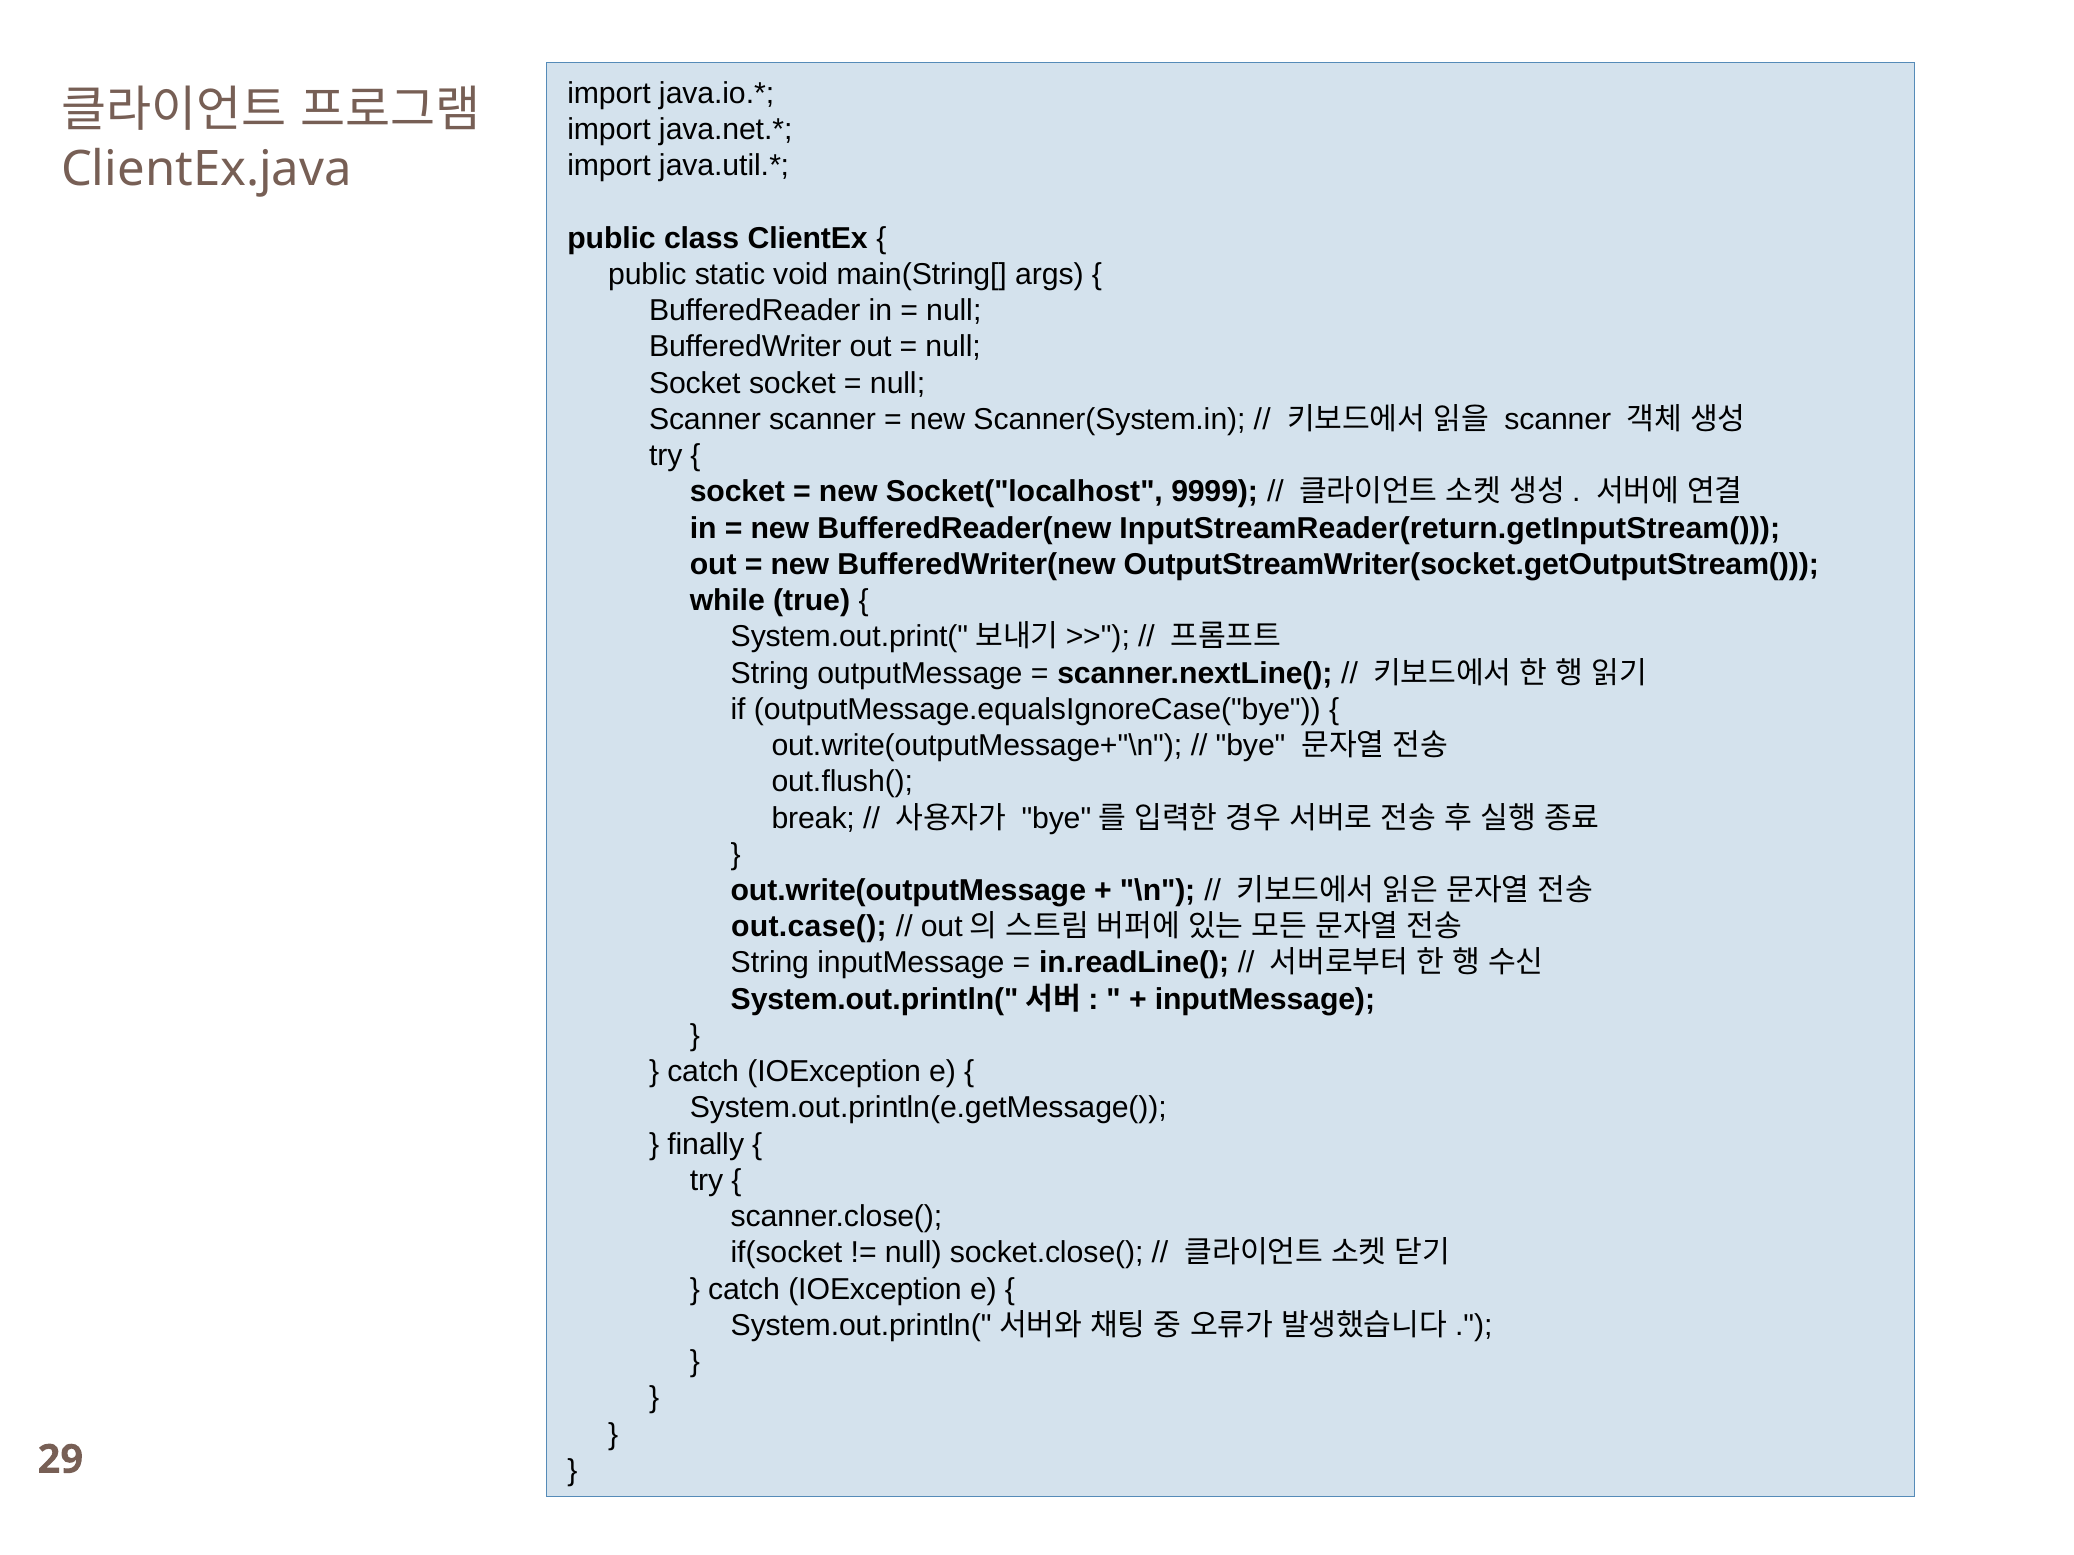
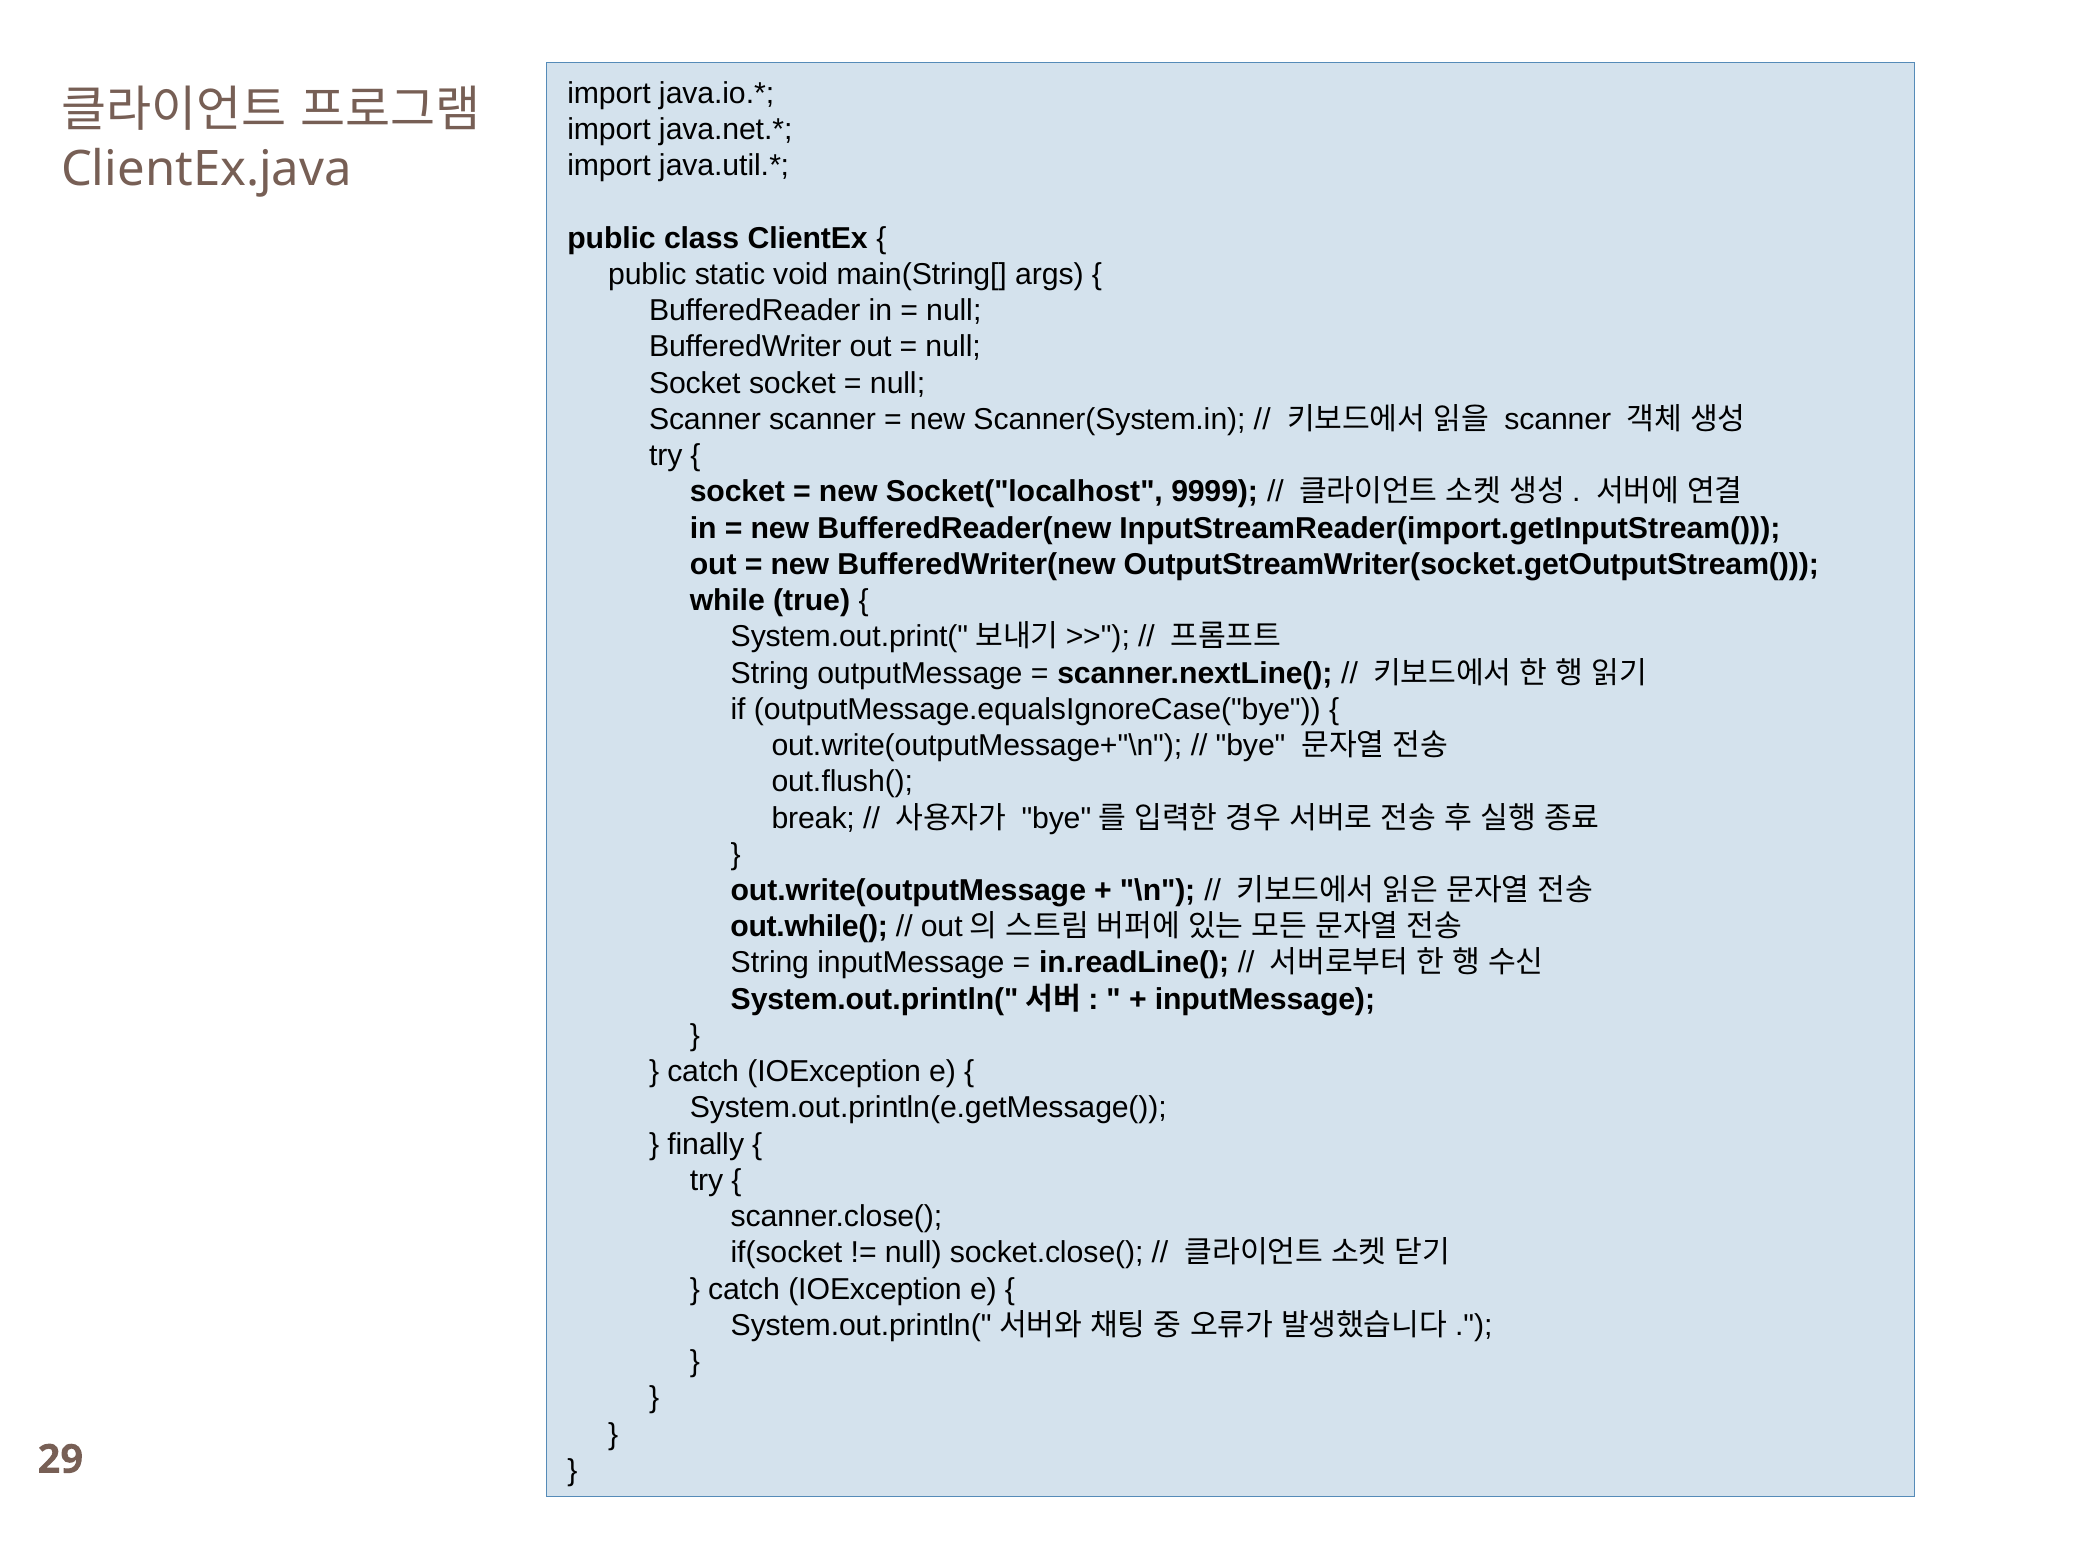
InputStreamReader(return.getInputStream(: InputStreamReader(return.getInputStream( -> InputStreamReader(import.getInputStream( (1450, 528)
out.case(: out.case( -> out.while( (809, 927)
